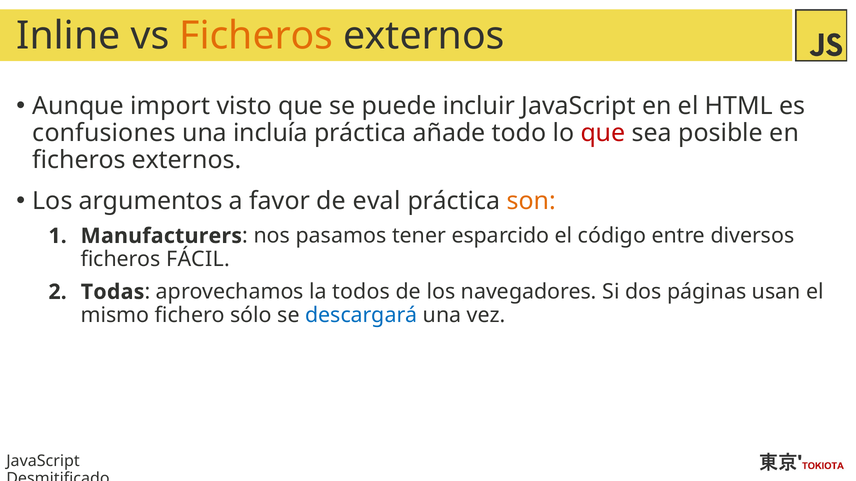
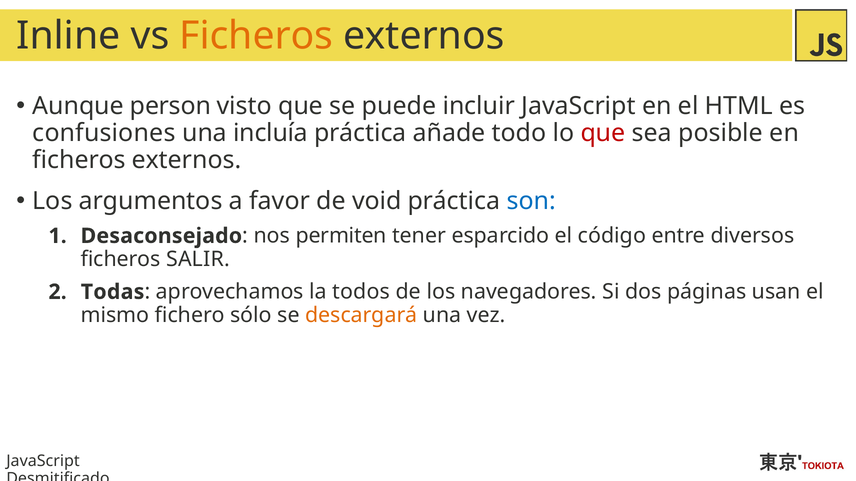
import: import -> person (170, 106)
eval: eval -> void (377, 201)
son colour: orange -> blue (531, 201)
Manufacturers: Manufacturers -> Desaconsejado (161, 236)
pasamos: pasamos -> permiten (341, 236)
FÁCIL: FÁCIL -> SALIR (198, 259)
descargará colour: blue -> orange (361, 315)
